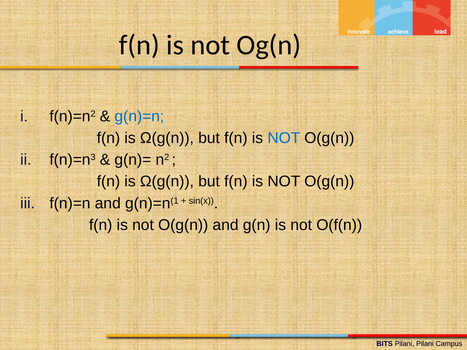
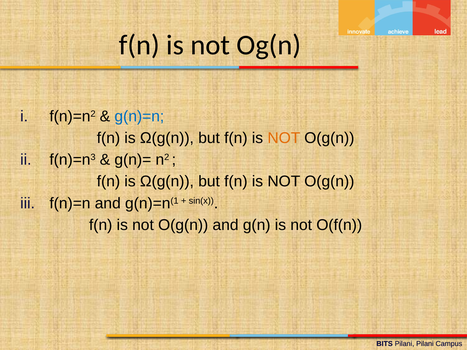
NOT colour: blue -> orange (284, 138)
